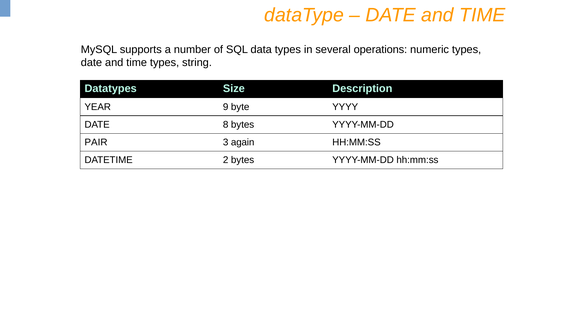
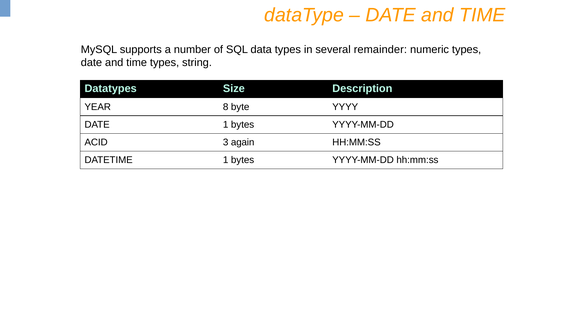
operations: operations -> remainder (380, 50)
9: 9 -> 8 (226, 107)
DATE 8: 8 -> 1 (226, 125)
PAIR: PAIR -> ACID (96, 142)
DATETIME 2: 2 -> 1 (226, 160)
